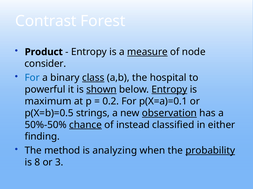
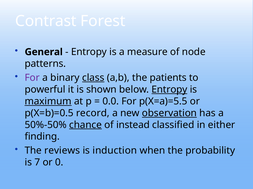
Product: Product -> General (44, 52)
measure underline: present -> none (147, 52)
consider: consider -> patterns (45, 64)
For colour: blue -> purple (32, 78)
hospital: hospital -> patients (168, 78)
shown underline: present -> none (101, 90)
maximum underline: none -> present (48, 102)
0.2: 0.2 -> 0.0 (111, 102)
p(X=a)=0.1: p(X=a)=0.1 -> p(X=a)=5.5 (163, 102)
strings: strings -> record (93, 113)
method: method -> reviews (62, 151)
analyzing: analyzing -> induction (115, 151)
probability underline: present -> none (210, 151)
8: 8 -> 7 (37, 163)
3: 3 -> 0 (59, 163)
